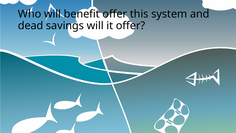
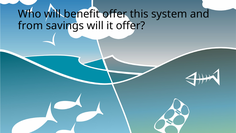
dead: dead -> from (31, 26)
